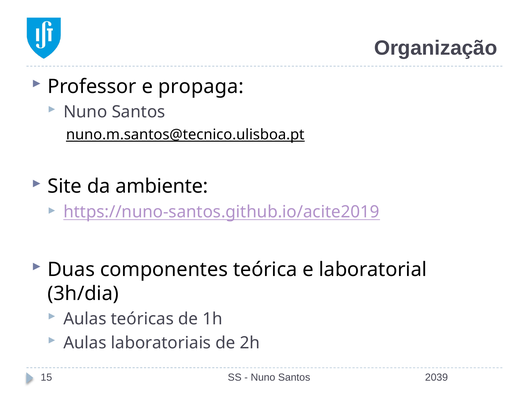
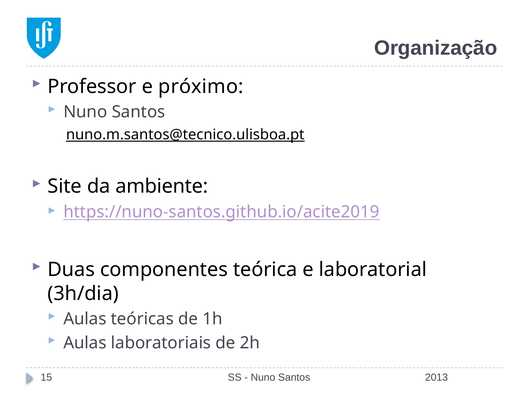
propaga: propaga -> próximo (201, 86)
2039: 2039 -> 2013 (436, 377)
